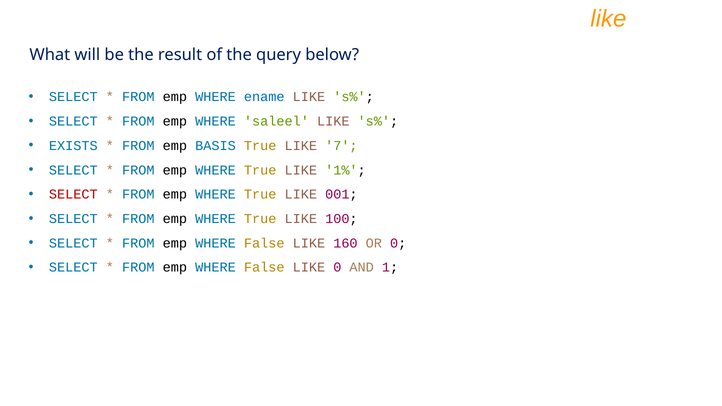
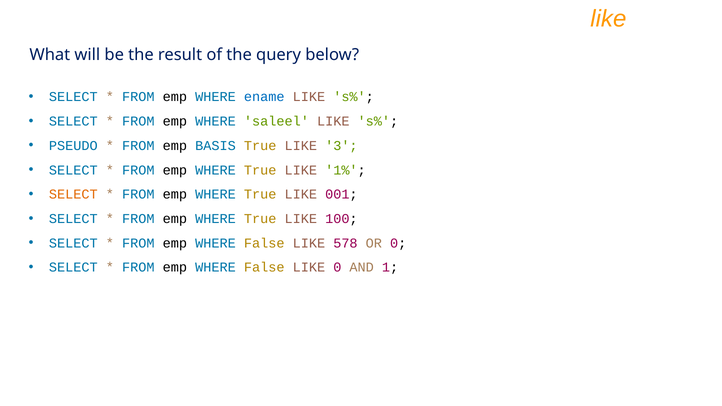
EXISTS: EXISTS -> PSEUDO (73, 146)
7: 7 -> 3 (341, 146)
SELECT colour: red -> orange (73, 194)
160: 160 -> 578 (345, 243)
